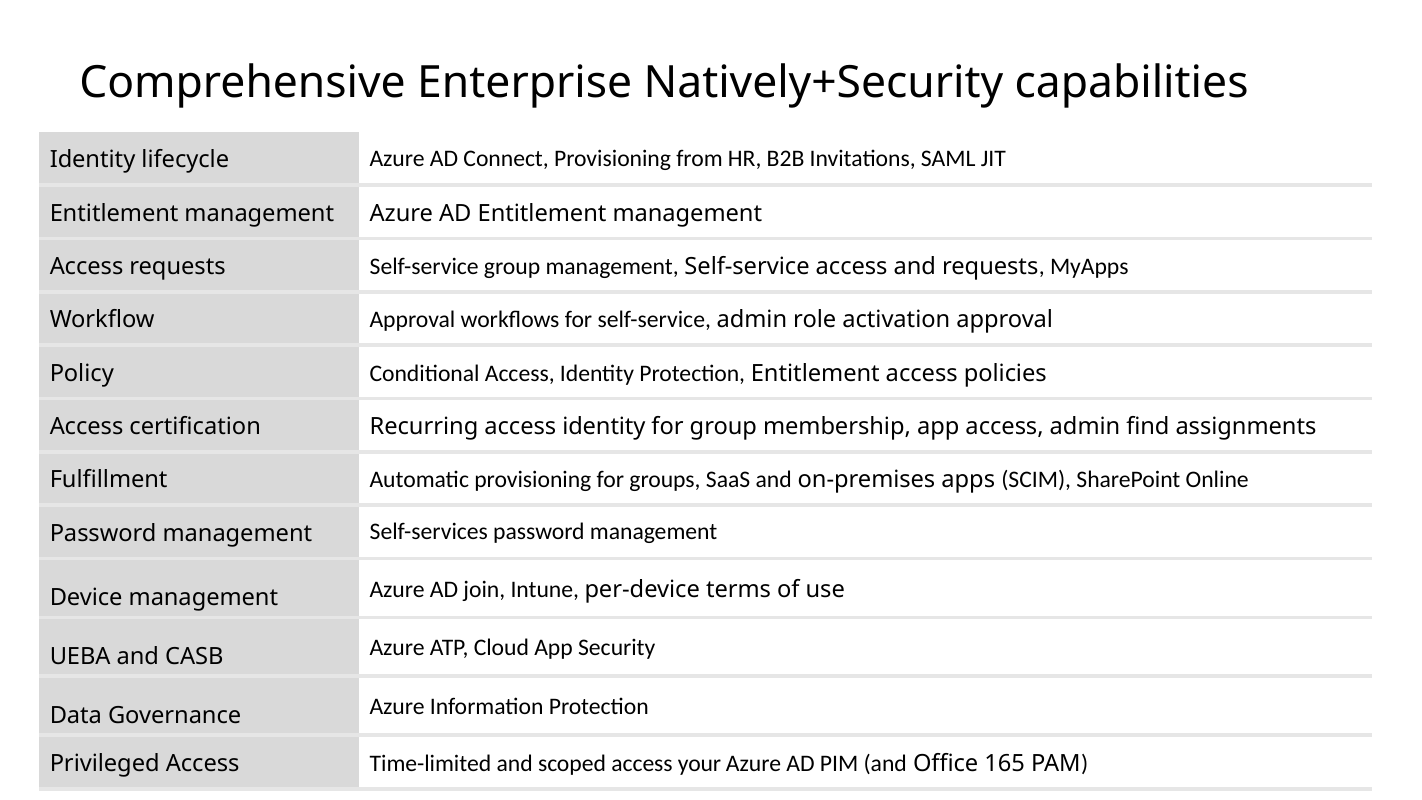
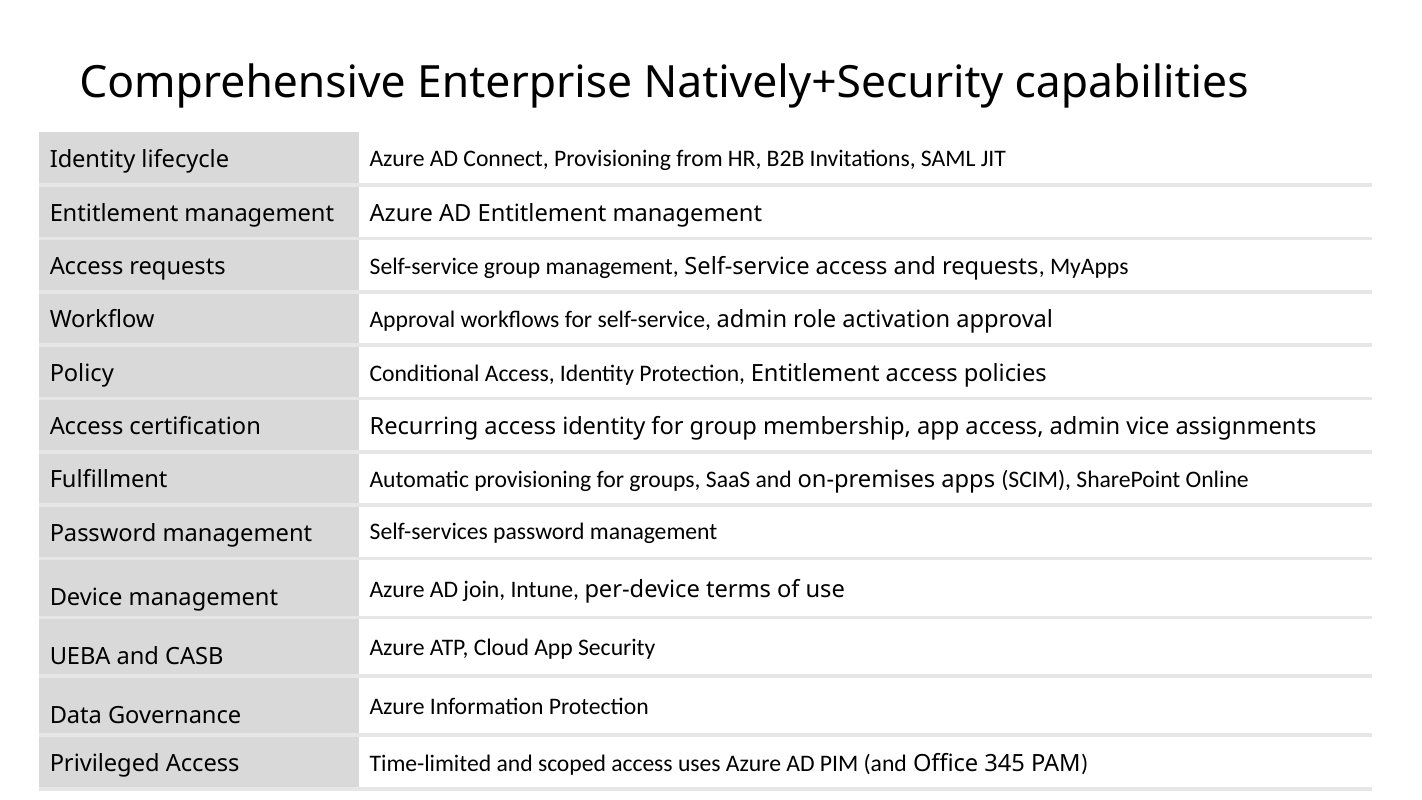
find: find -> vice (1148, 426)
your: your -> uses (699, 763)
165: 165 -> 345 (1005, 763)
